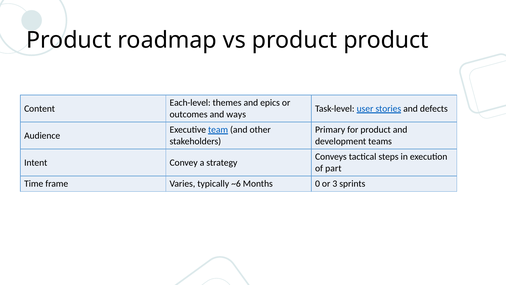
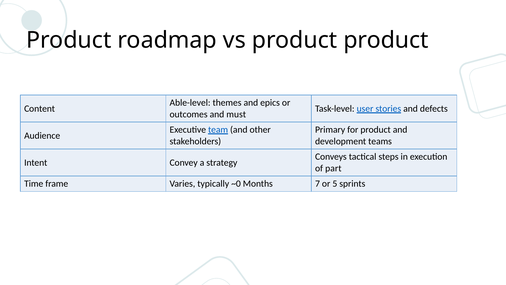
Each-level: Each-level -> Able-level (190, 103)
ways: ways -> must (236, 114)
~6: ~6 -> ~0 (236, 184)
0: 0 -> 7 (318, 184)
3: 3 -> 5 (335, 184)
